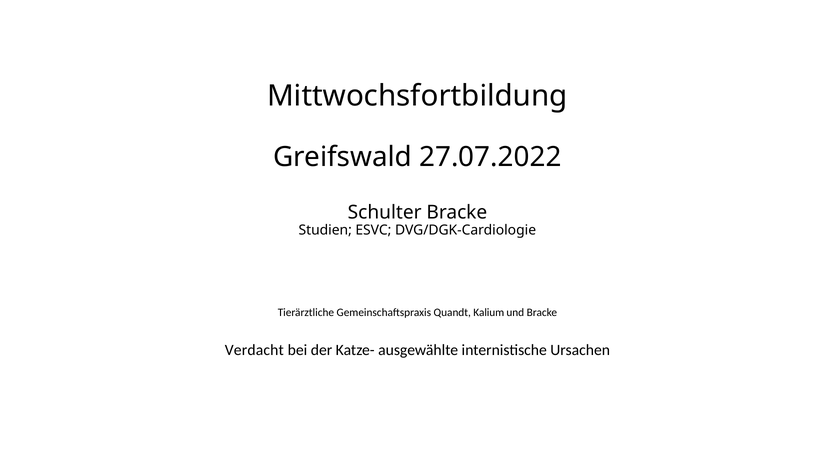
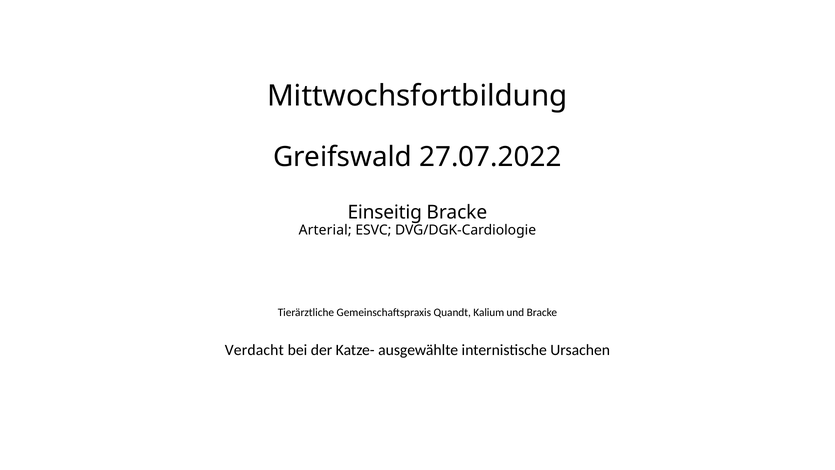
Schulter: Schulter -> Einseitig (385, 212)
Studien: Studien -> Arterial (325, 230)
